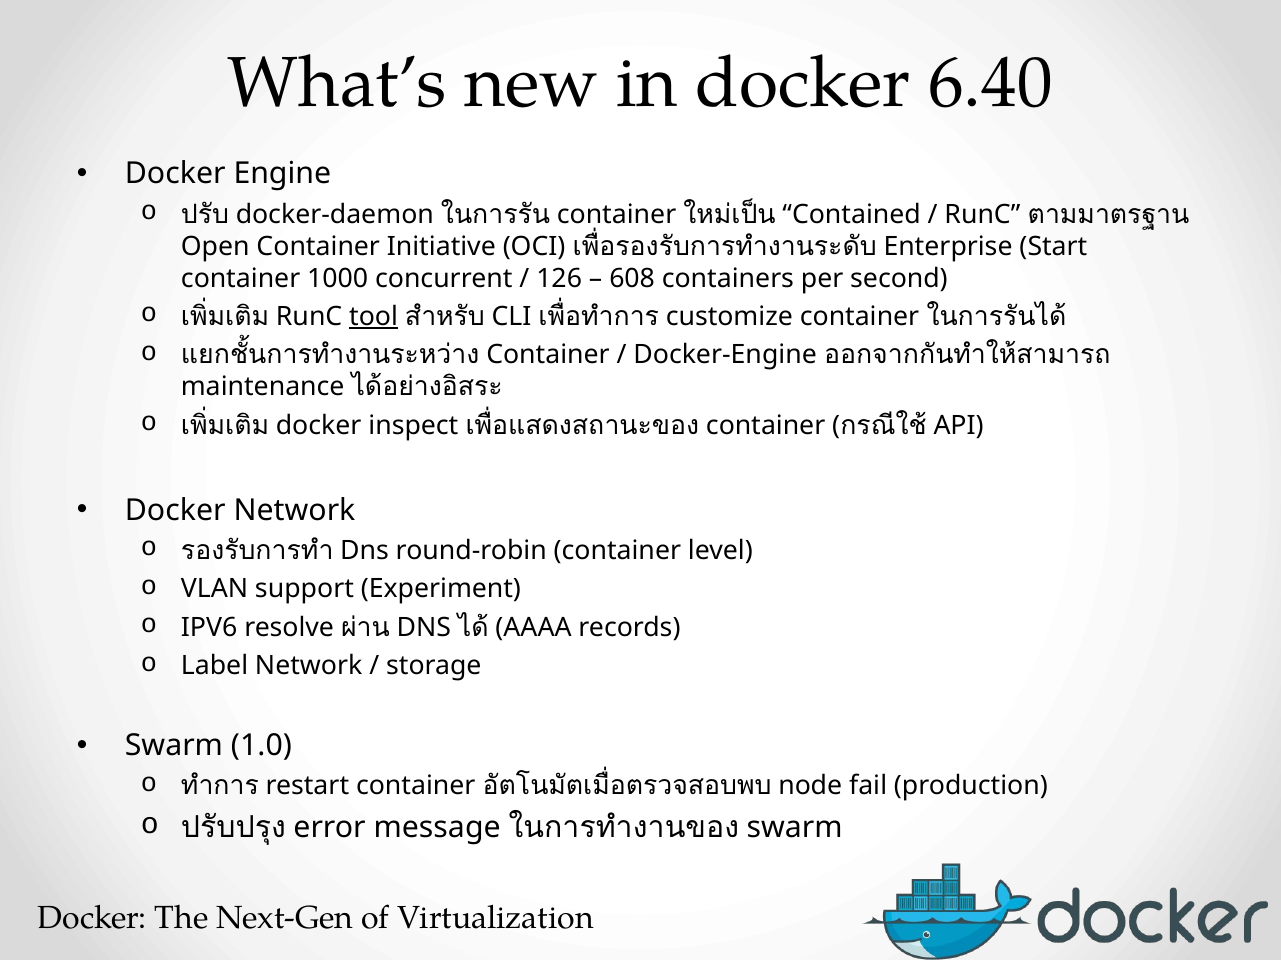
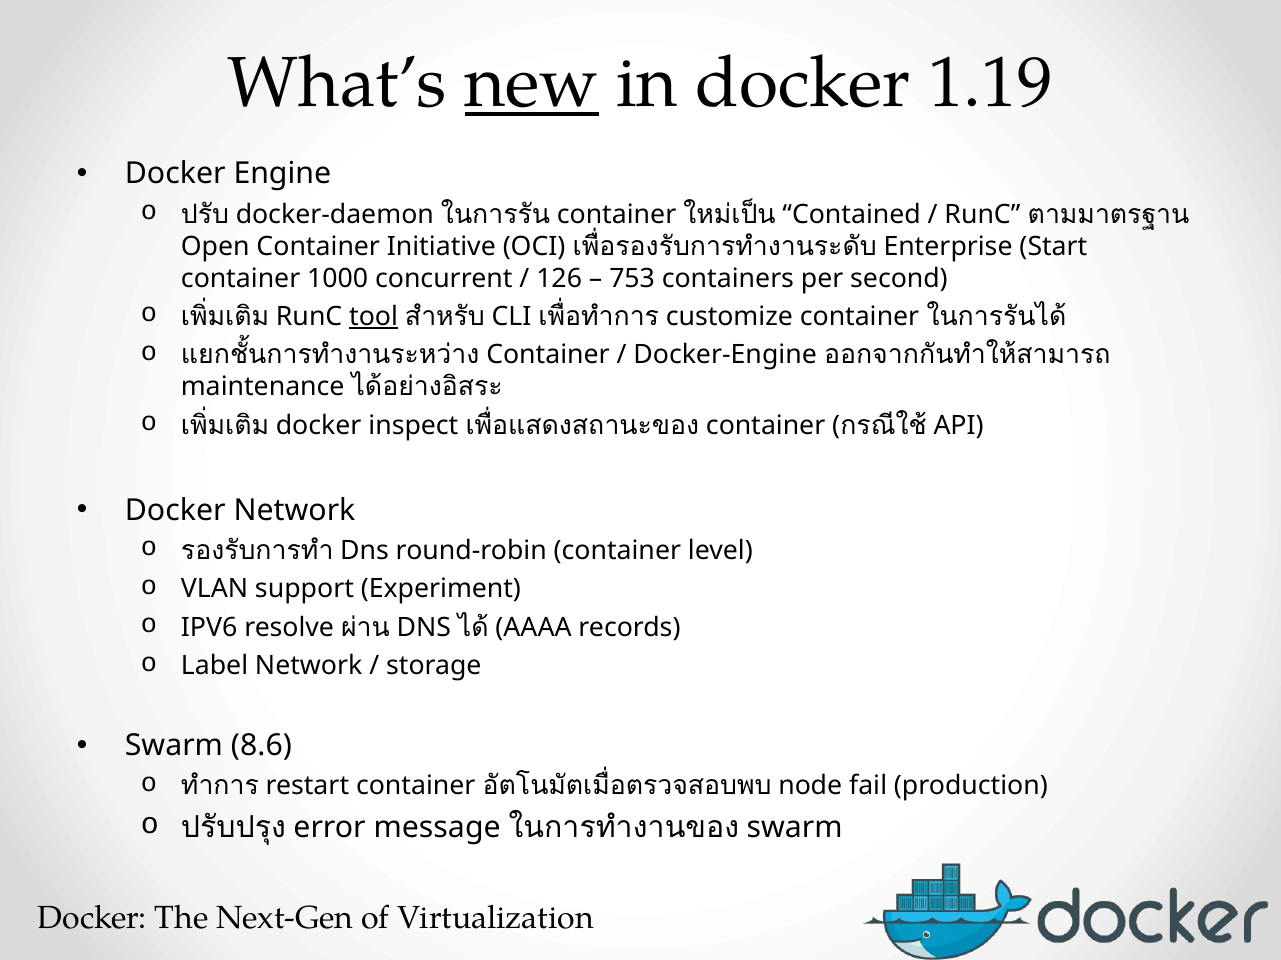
new underline: none -> present (532, 83)
6.40: 6.40 -> 1.19 (991, 83)
608: 608 -> 753 (632, 279)
1.0: 1.0 -> 8.6 (261, 746)
